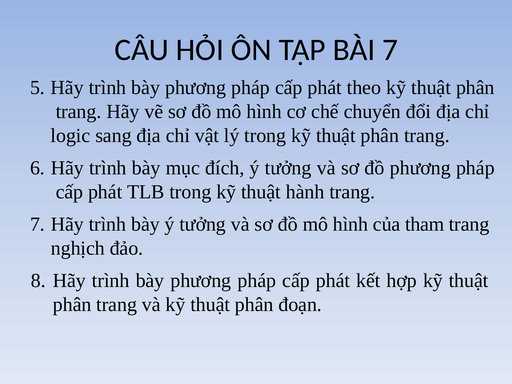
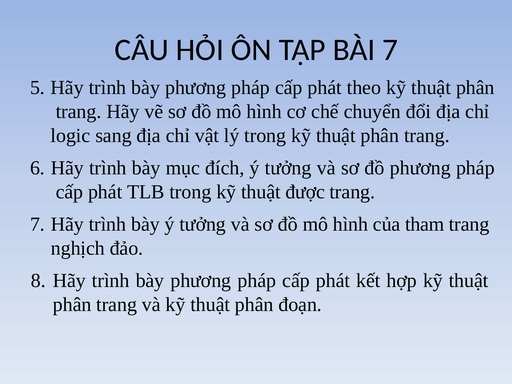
hành: hành -> được (305, 192)
